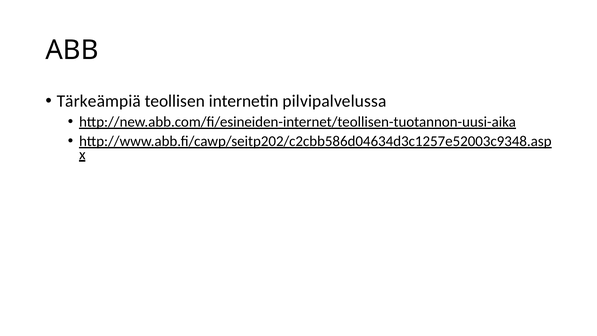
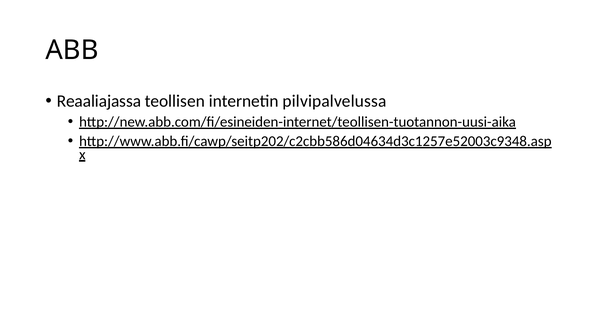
Tärkeämpiä: Tärkeämpiä -> Reaaliajassa (99, 101)
